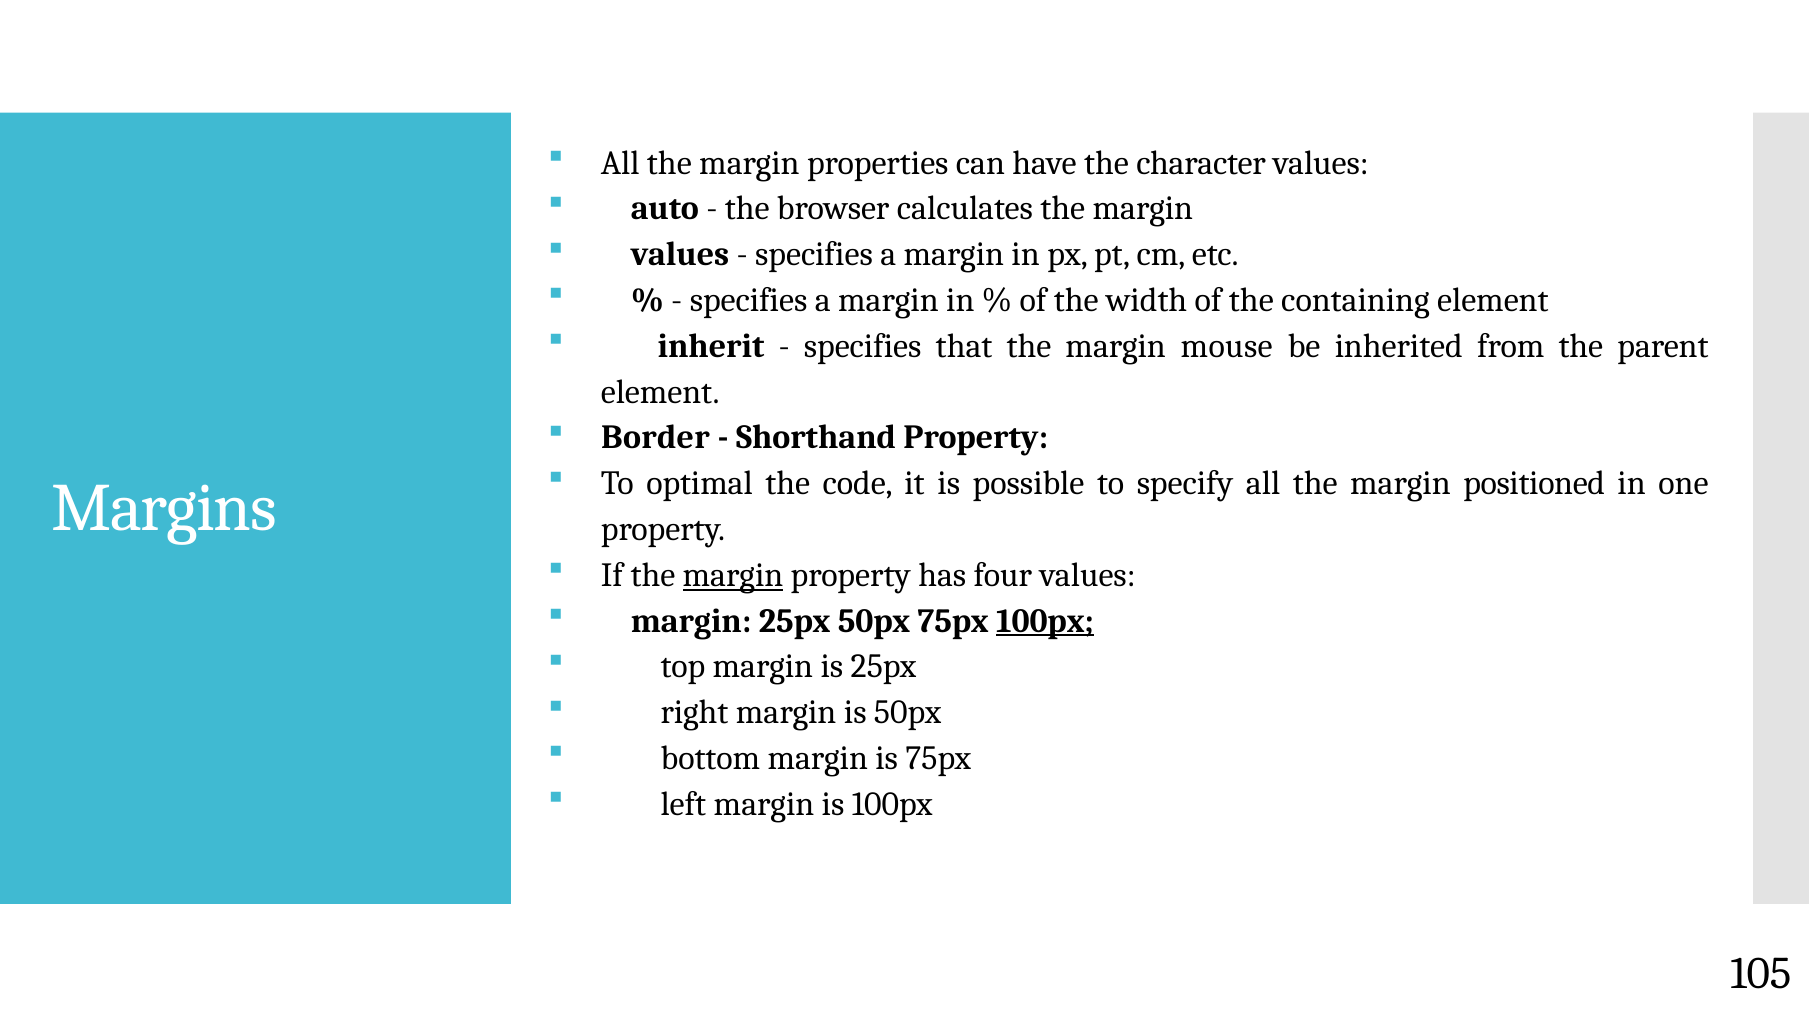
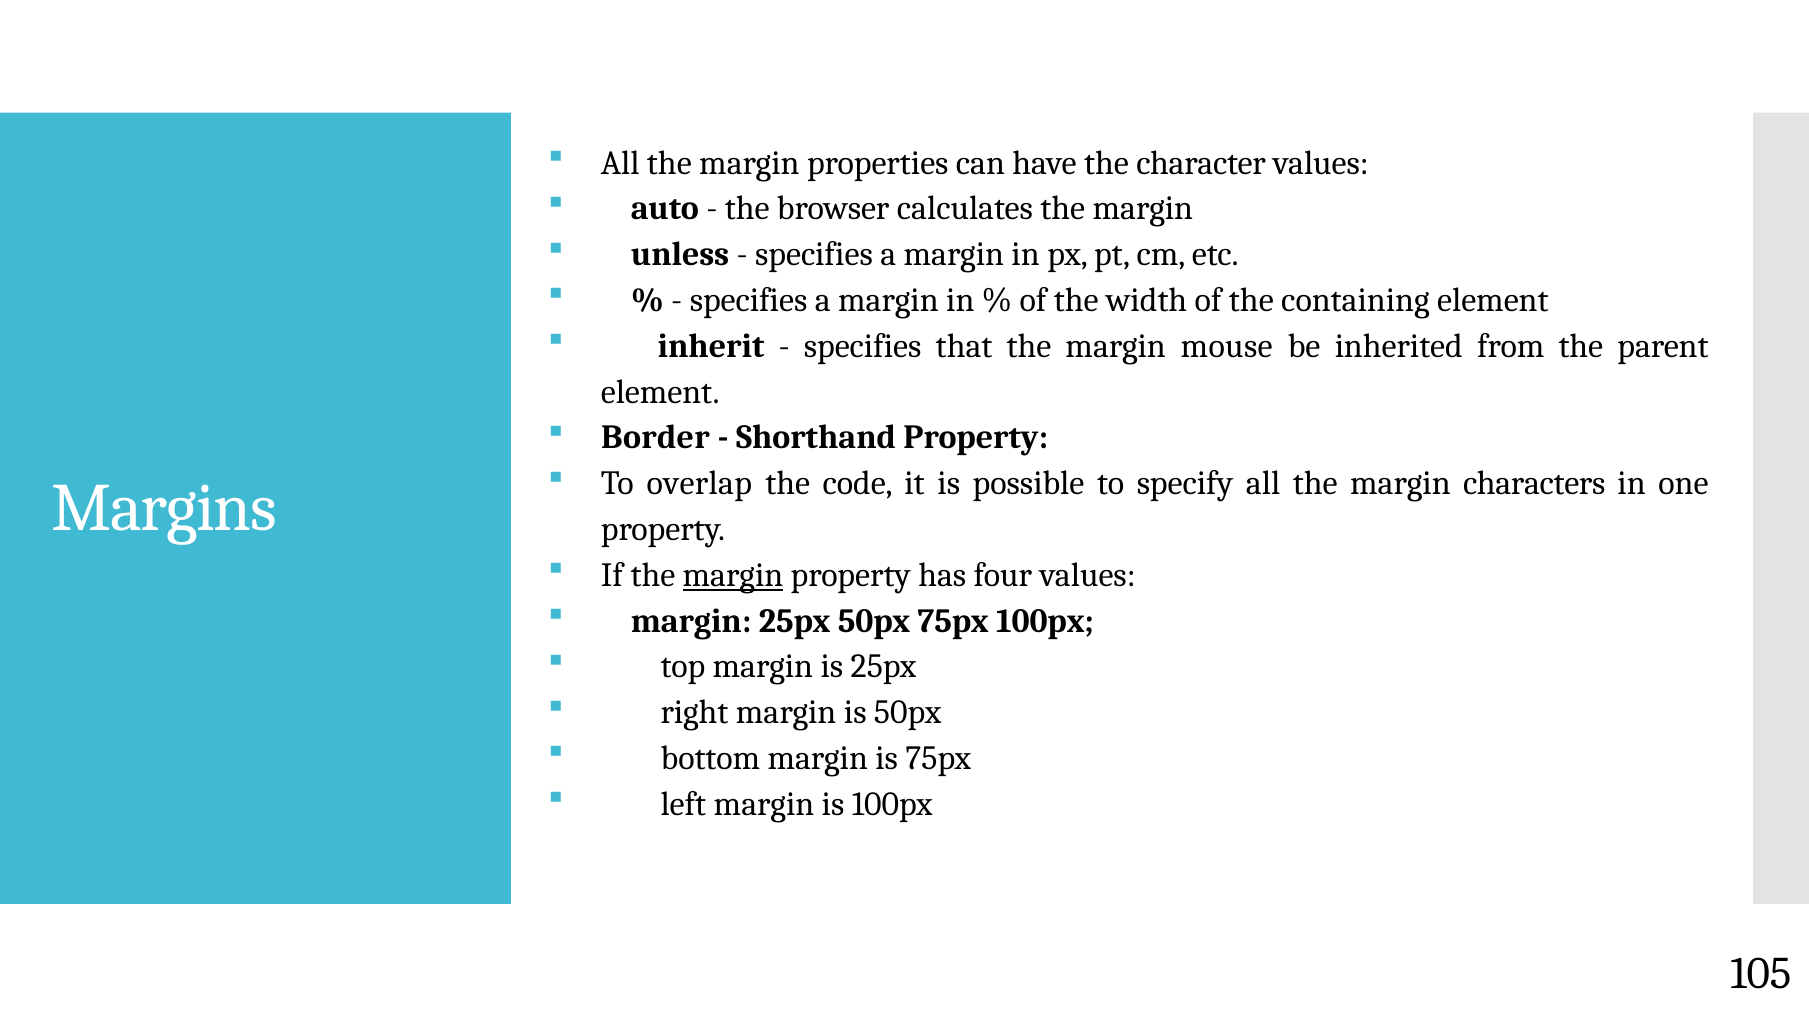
values: values -> unless (680, 254)
optimal: optimal -> overlap (699, 483)
positioned: positioned -> characters (1534, 483)
100px underline: present -> none (1045, 621)
